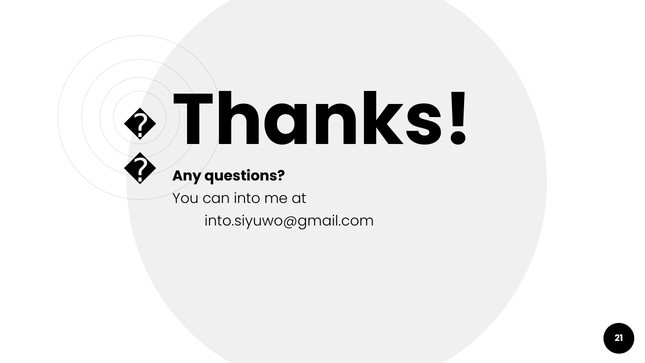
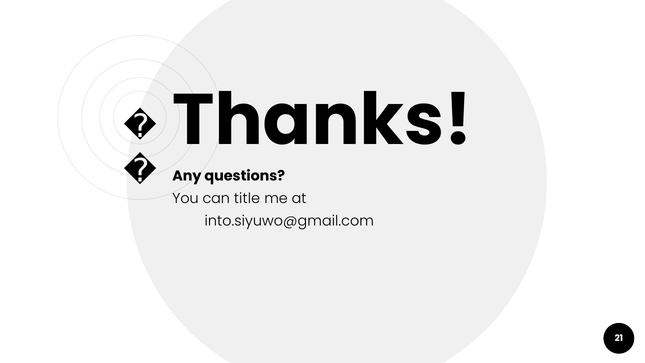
into: into -> title (247, 198)
